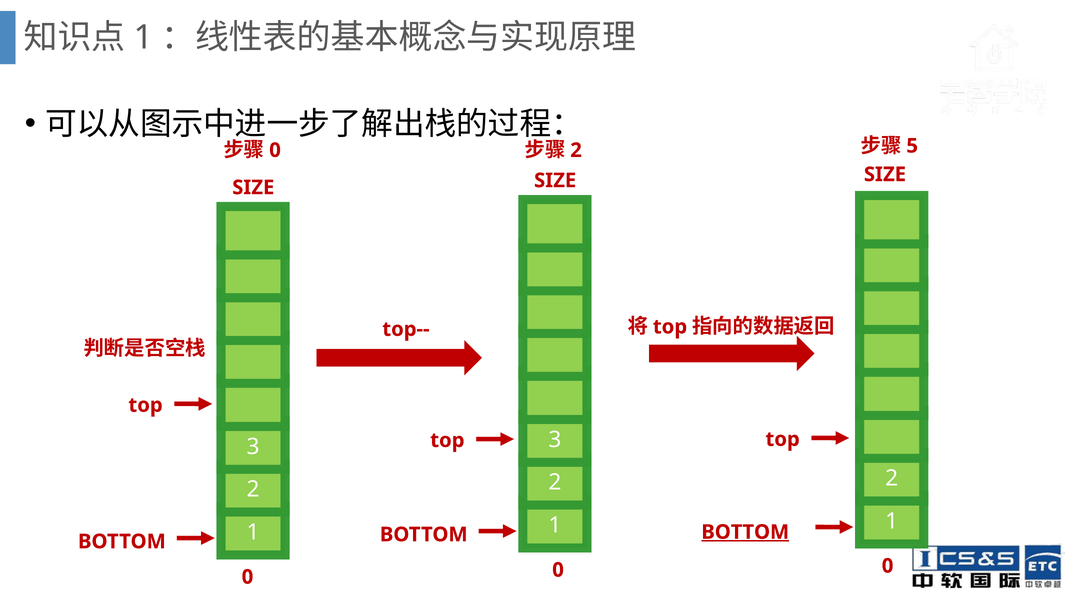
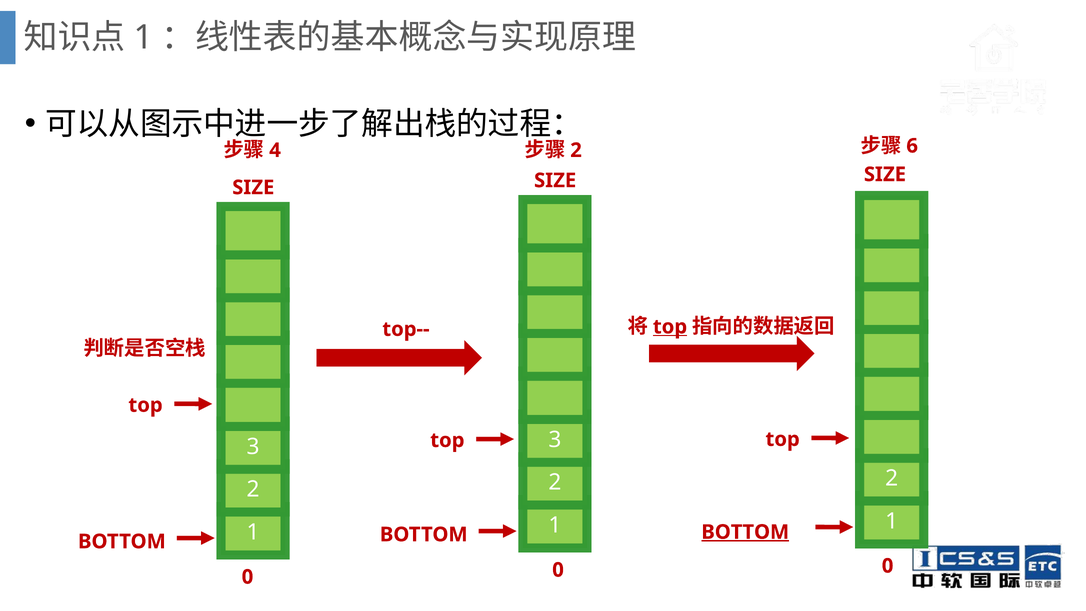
5: 5 -> 6 (912, 146)
0: 0 -> 4 (275, 150)
top underline: none -> present (670, 327)
